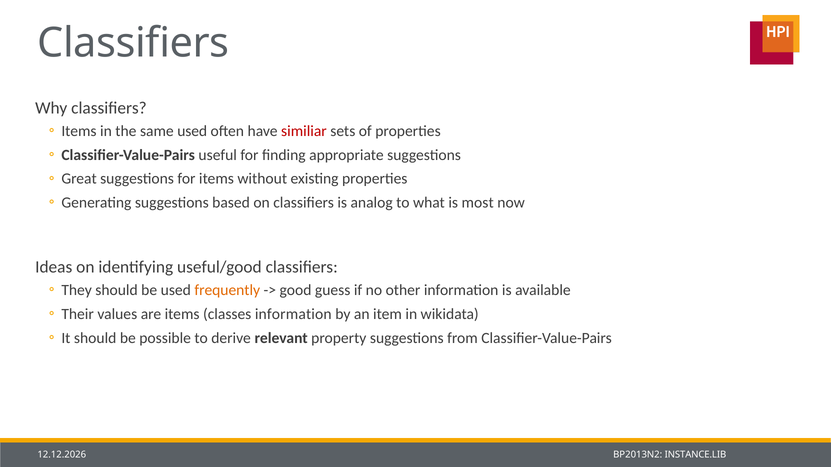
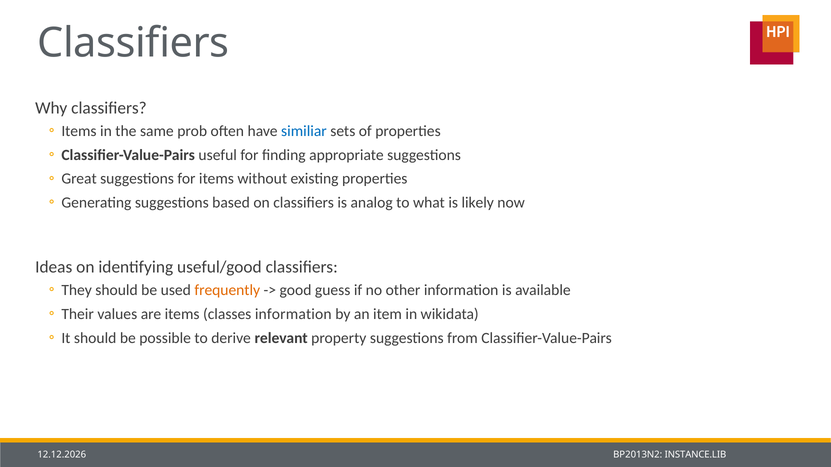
same used: used -> prob (192, 131)
similiar colour: red -> blue (304, 131)
most: most -> likely (478, 203)
